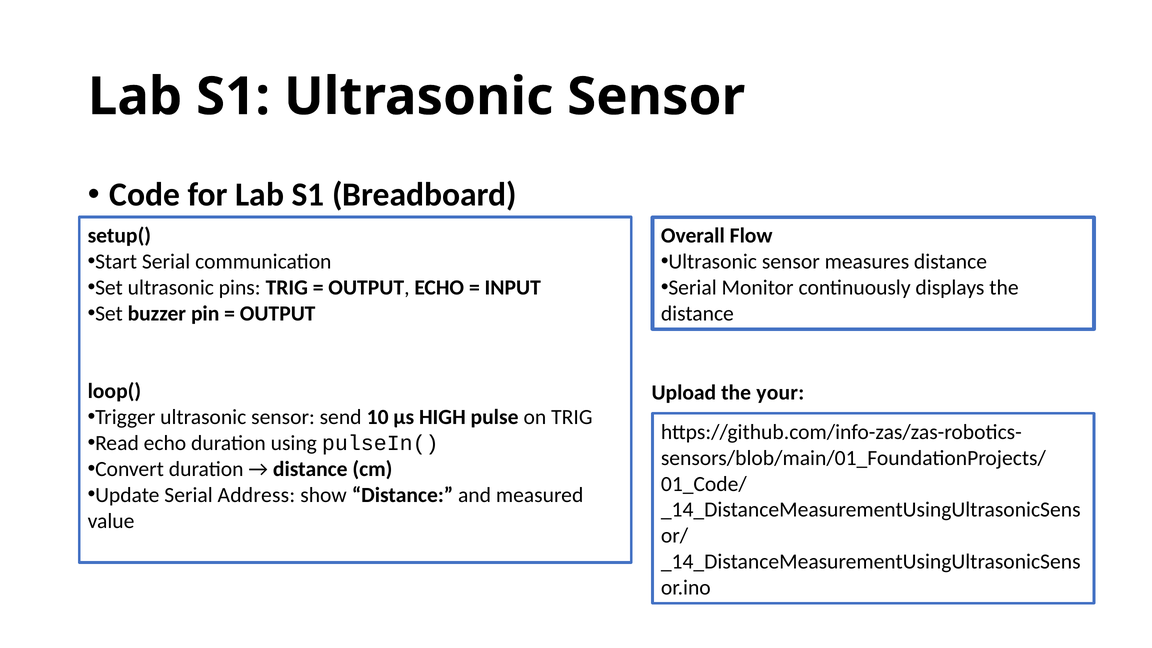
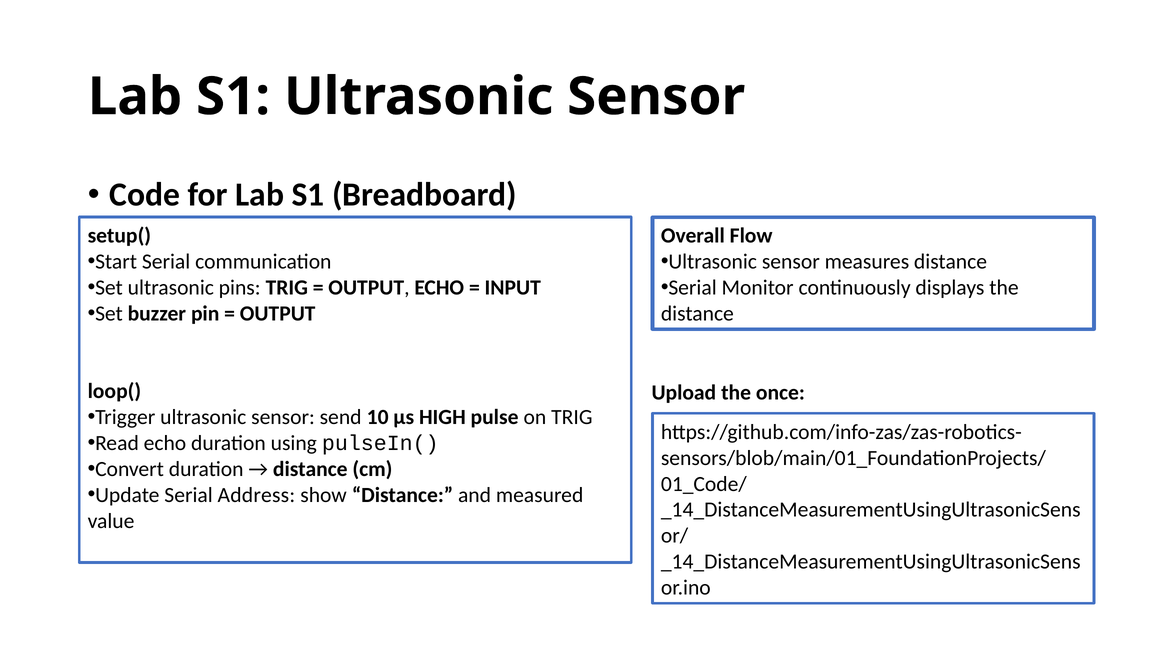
your: your -> once (780, 393)
